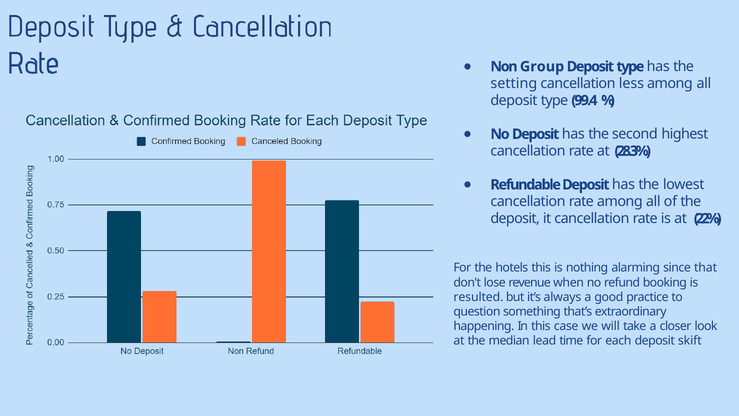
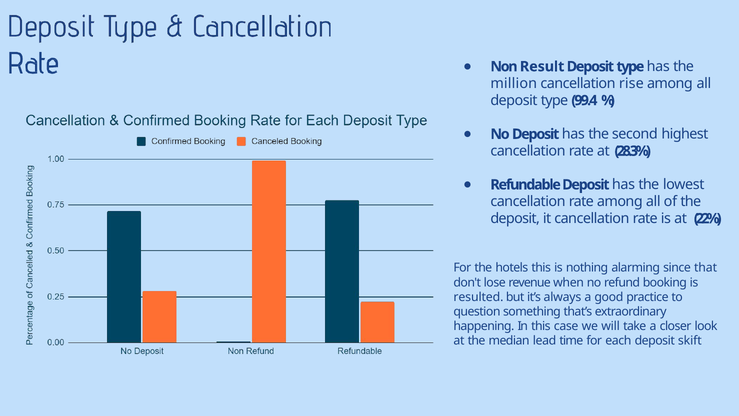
Group: Group -> Result (542, 67)
setting: setting -> million (514, 83)
less: less -> rise (631, 83)
